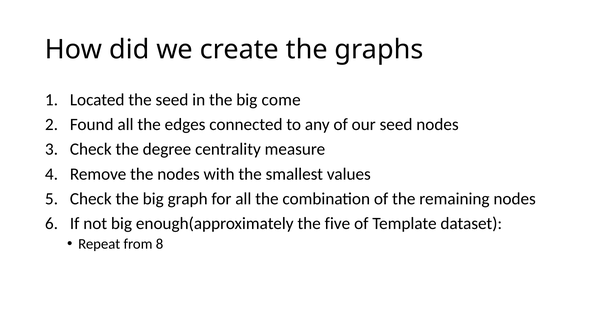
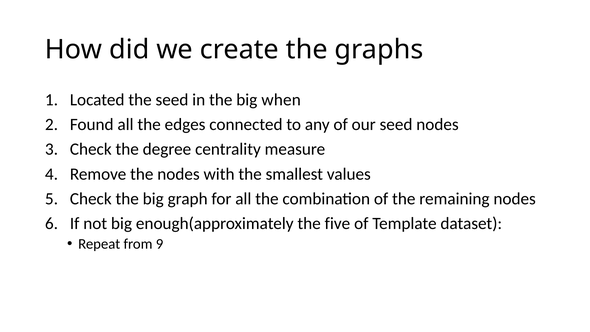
come: come -> when (281, 100)
8: 8 -> 9 (160, 244)
